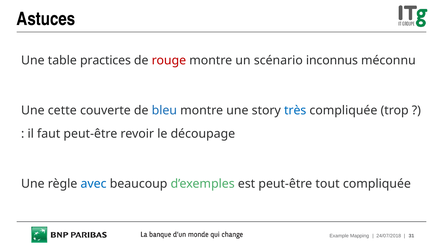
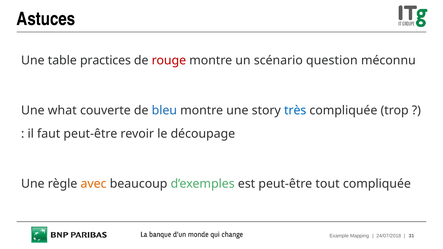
inconnus: inconnus -> question (332, 61)
cette: cette -> what (62, 110)
avec colour: blue -> orange (94, 184)
